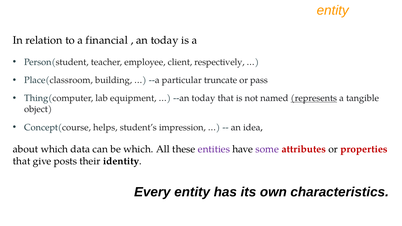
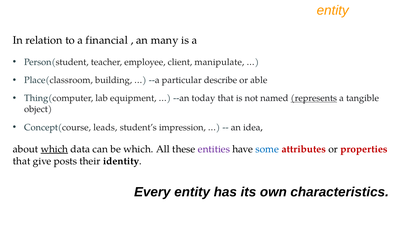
an today: today -> many (165, 40)
respectively: respectively -> manipulate (219, 62)
truncate: truncate -> describe (221, 80)
pass: pass -> able (259, 80)
helps: helps -> leads (105, 127)
which underline: none -> present (54, 149)
some colour: purple -> blue (267, 149)
